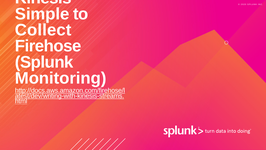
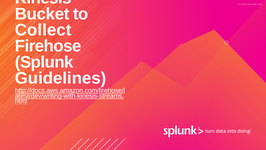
Simple: Simple -> Bucket (42, 14)
Monitoring: Monitoring -> Guidelines (61, 78)
